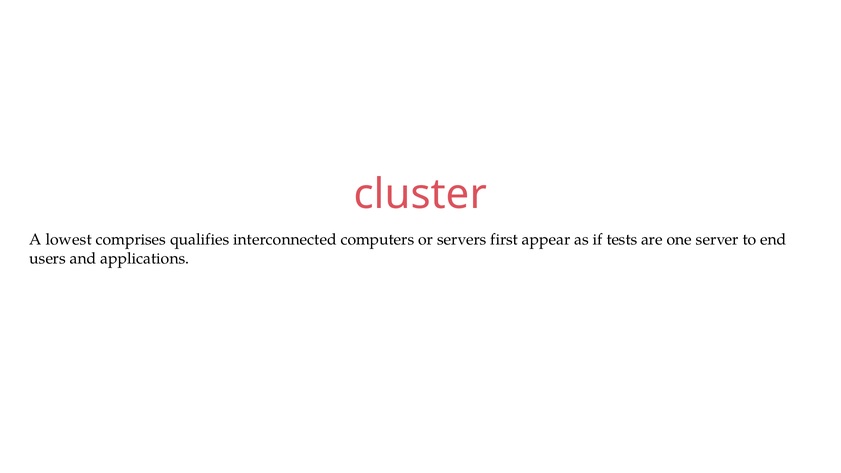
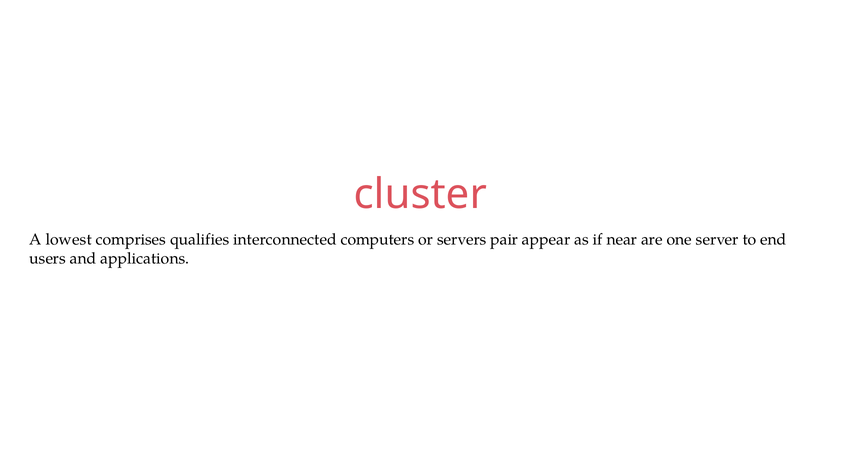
first: first -> pair (504, 240)
tests: tests -> near (622, 240)
